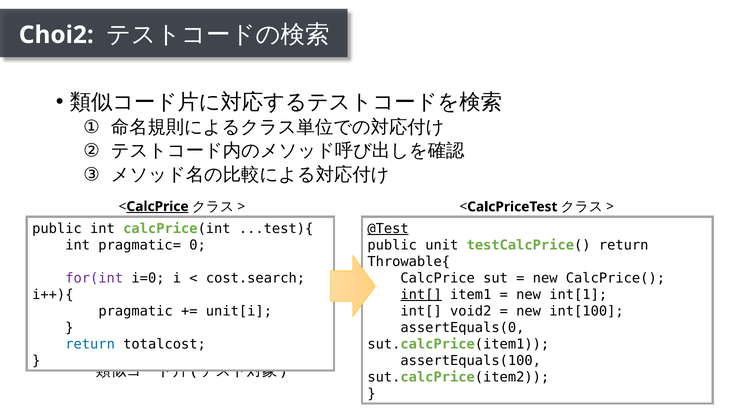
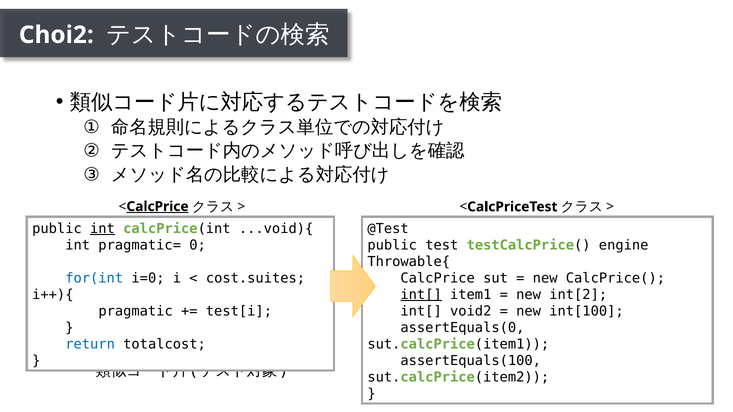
int underline: none -> present (103, 229)
...test){: ...test){ -> ...void){ (276, 229)
@Test underline: present -> none (388, 229)
unit: unit -> test (442, 245)
testCalcPrice( return: return -> engine (624, 245)
for(int colour: purple -> blue (94, 278)
cost.search: cost.search -> cost.suites (255, 278)
int[1: int[1 -> int[2 (578, 295)
unit[i: unit[i -> test[i (239, 311)
